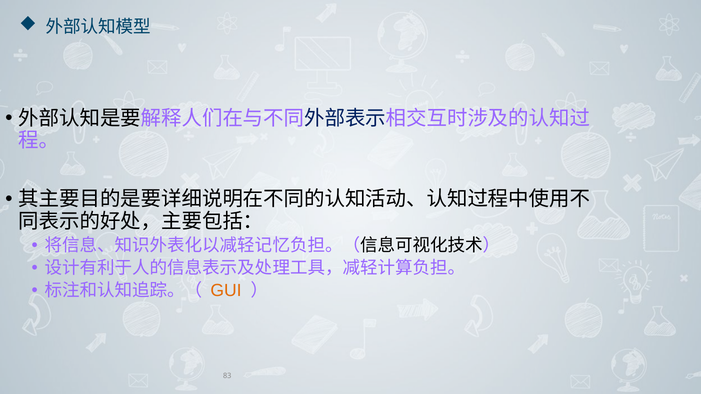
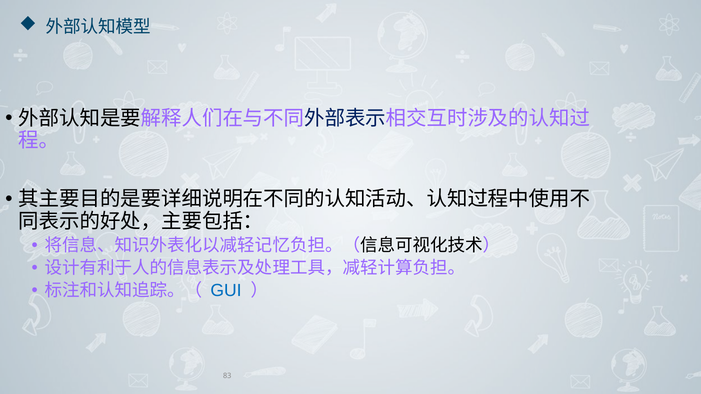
GUI colour: orange -> blue (226, 291)
